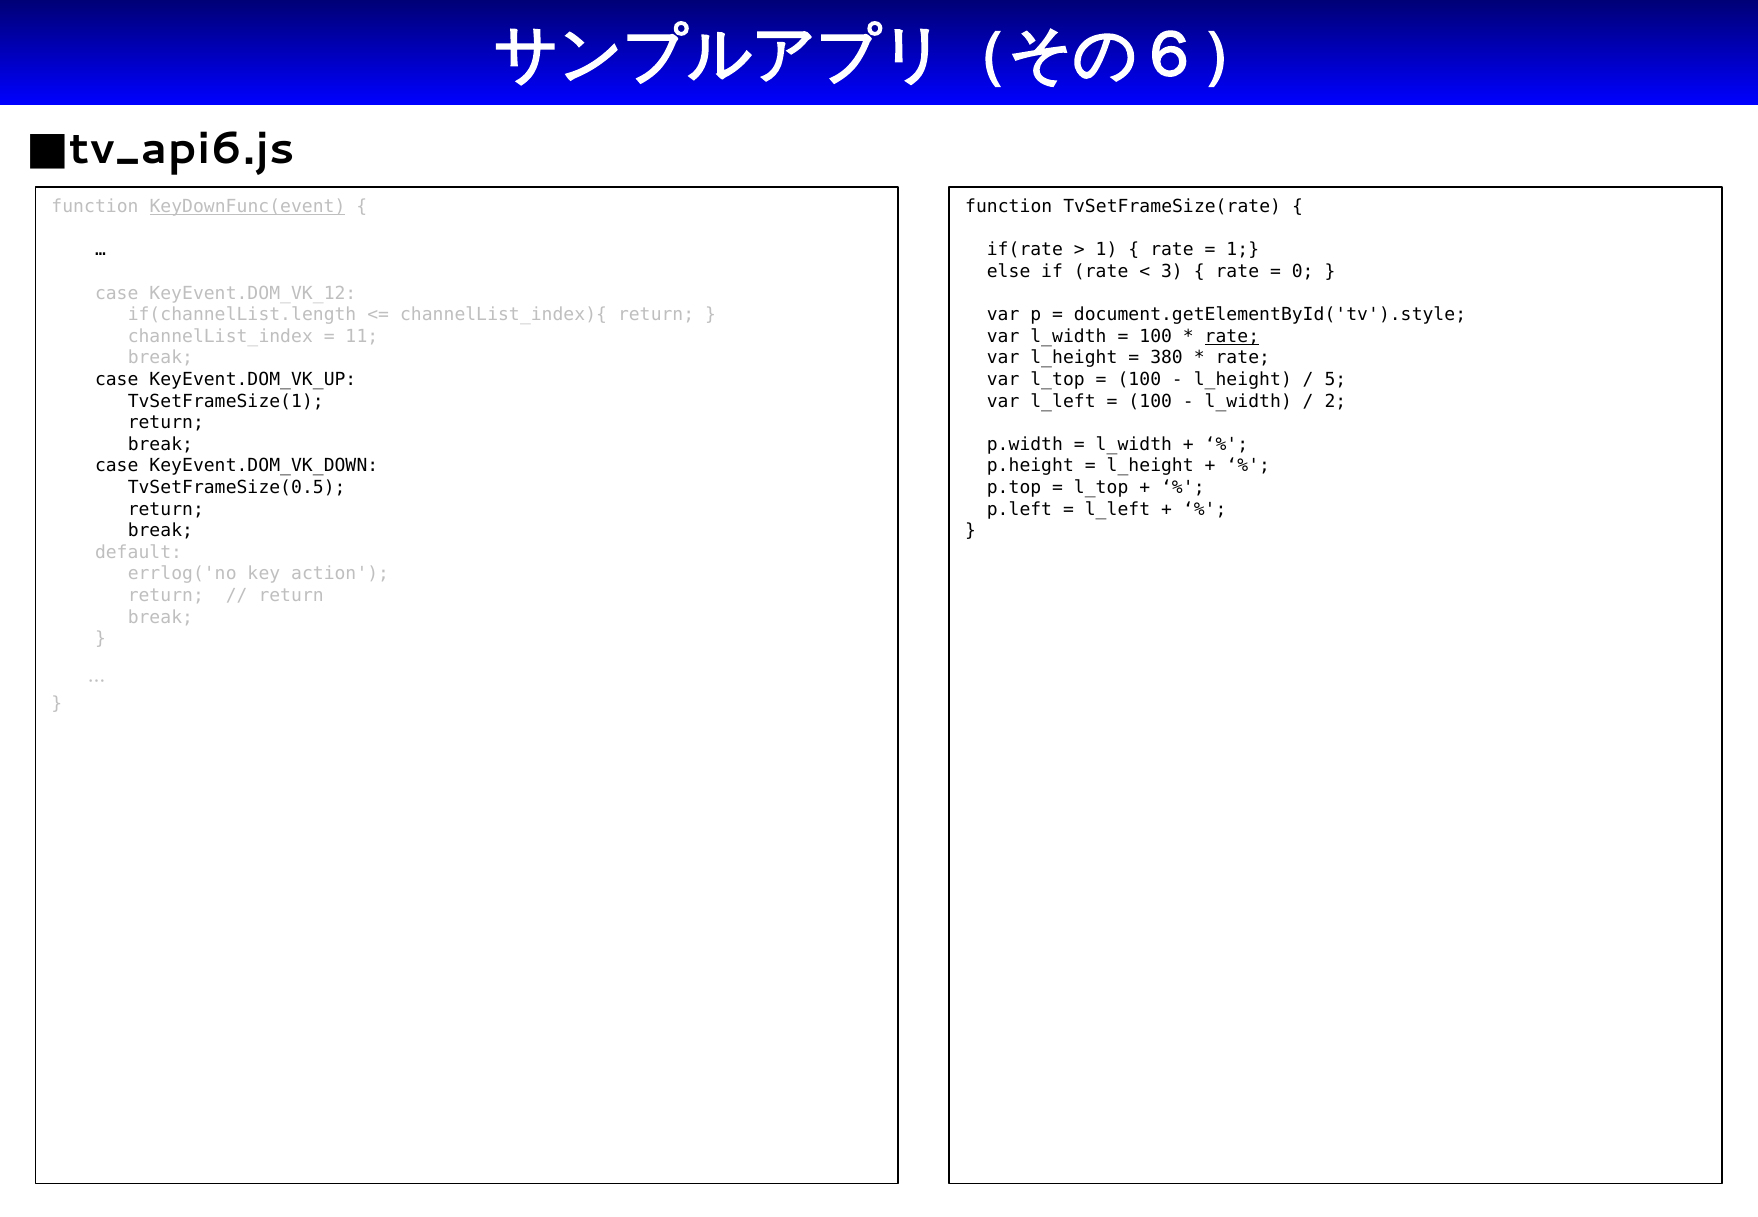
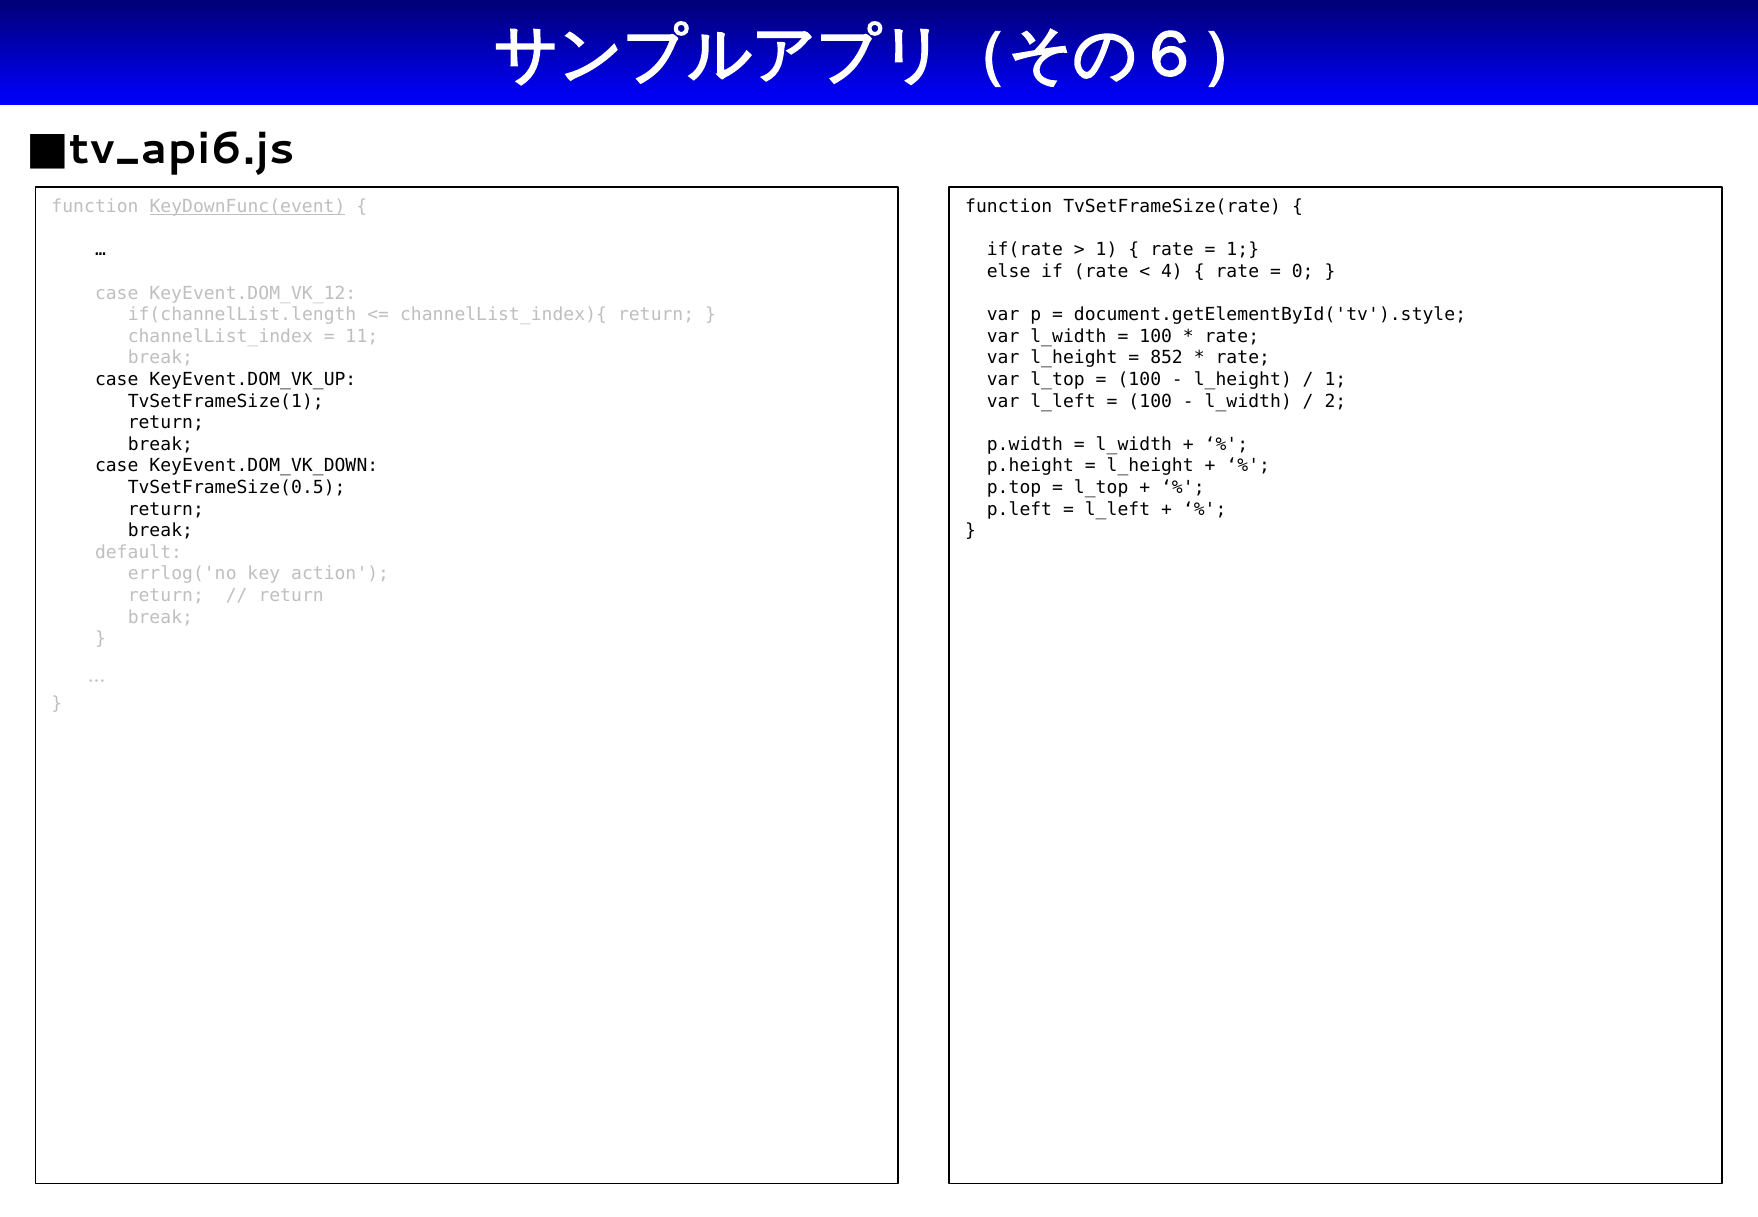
3: 3 -> 4 (1172, 272)
rate underline: present -> none (1232, 336)
380: 380 -> 852 (1167, 358)
5: 5 -> 1 (1335, 380)
